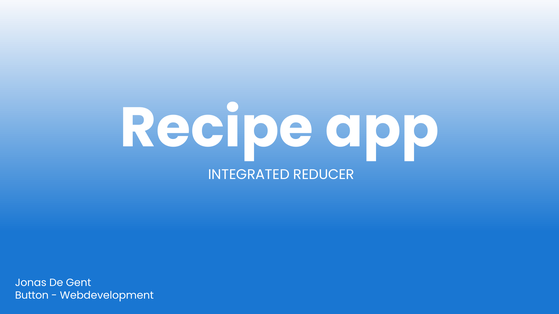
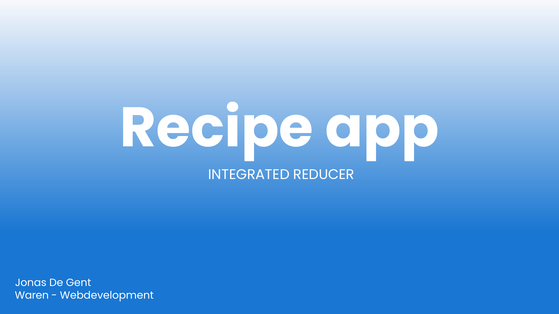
Button: Button -> Waren (32, 296)
